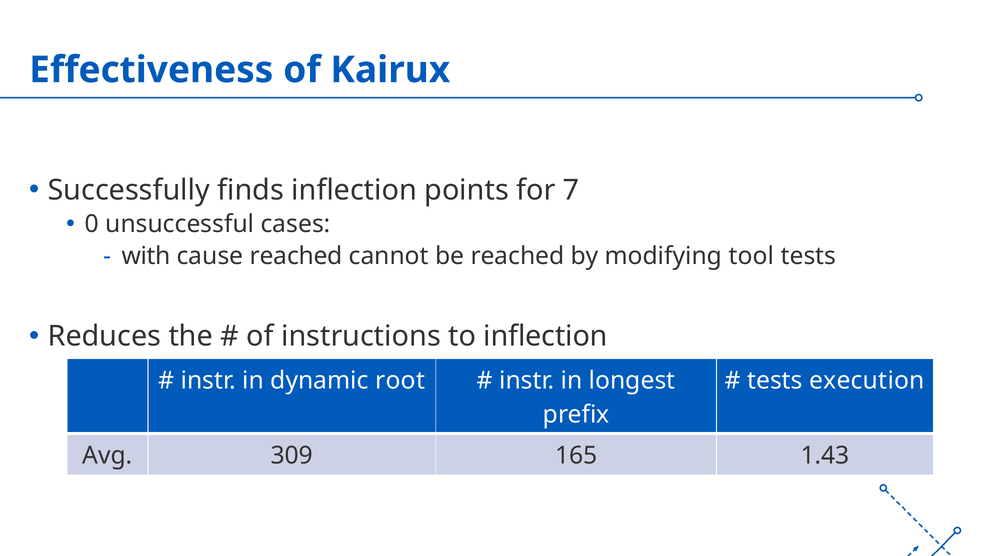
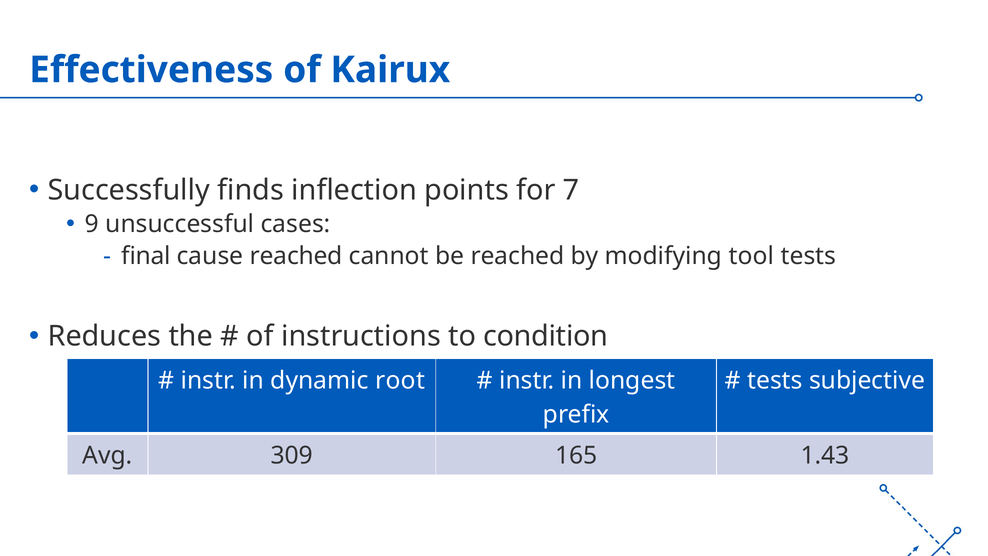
0: 0 -> 9 (92, 224)
with: with -> final (146, 256)
to inflection: inflection -> condition (546, 336)
execution: execution -> subjective (867, 380)
